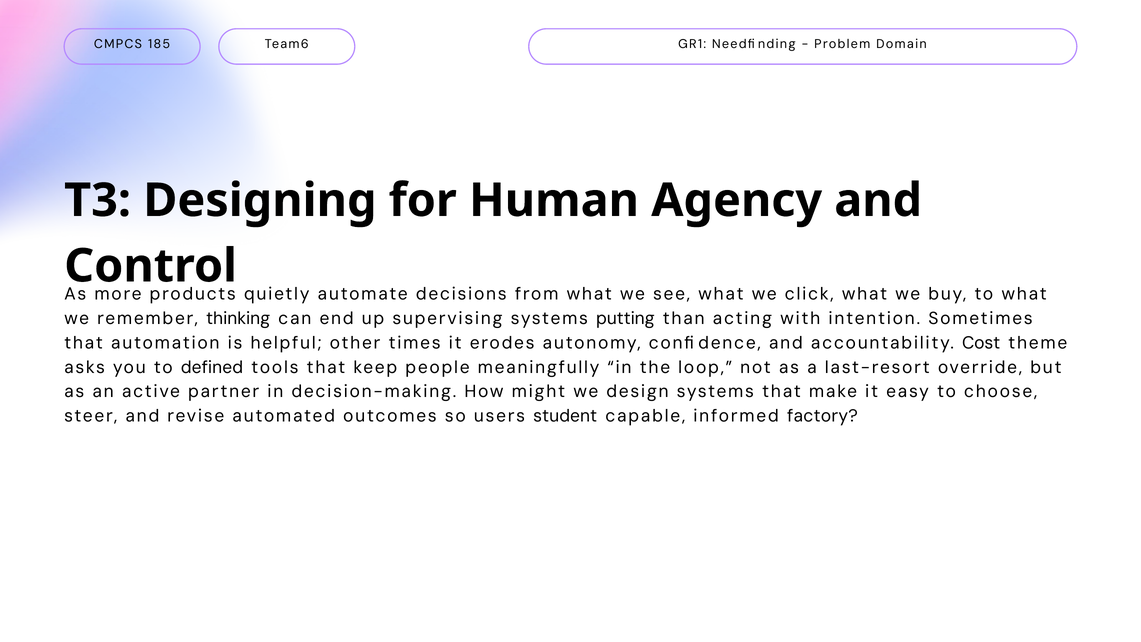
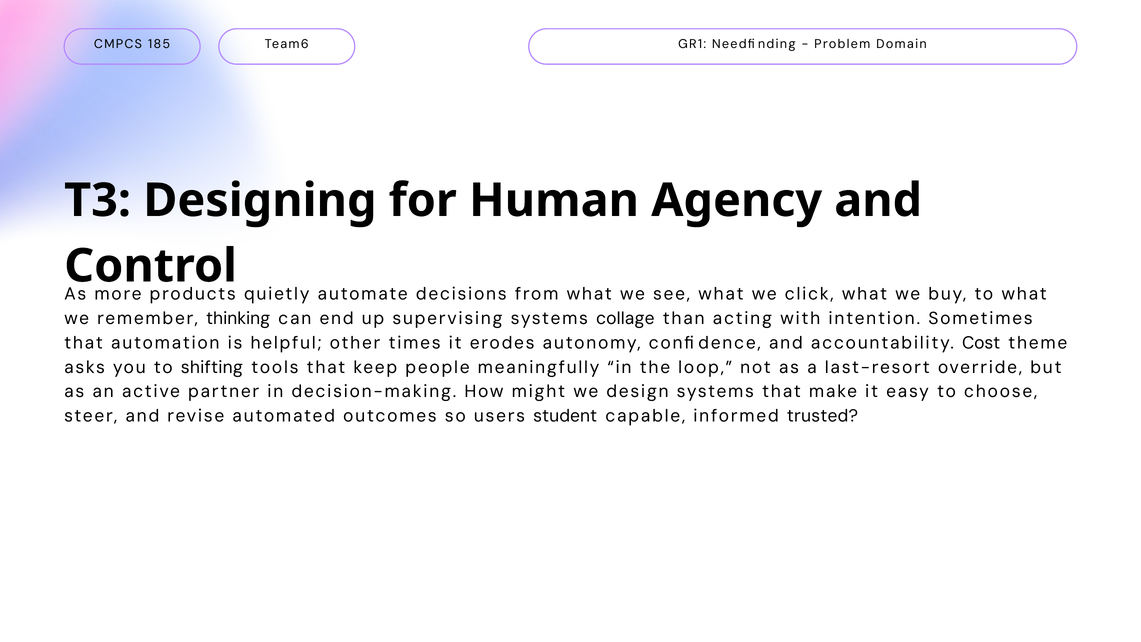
putting: putting -> collage (625, 318)
defined: defined -> shifting (212, 367)
factory: factory -> trusted (822, 416)
